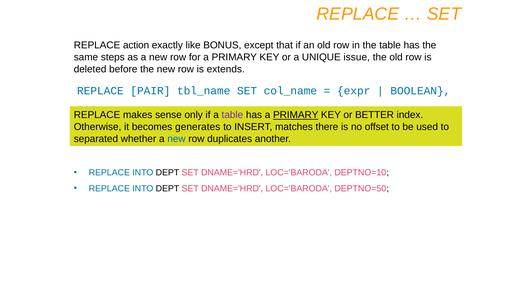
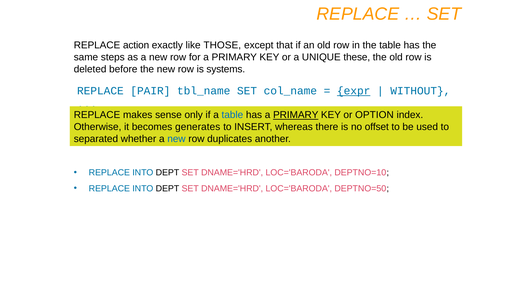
BONUS: BONUS -> THOSE (222, 45)
issue: issue -> these (357, 57)
extends: extends -> systems (226, 69)
expr underline: none -> present (354, 91)
BOOLEAN: BOOLEAN -> WITHOUT (420, 91)
table colour: purple -> blue (232, 115)
BETTER: BETTER -> OPTION (374, 115)
matches: matches -> whereas (294, 127)
